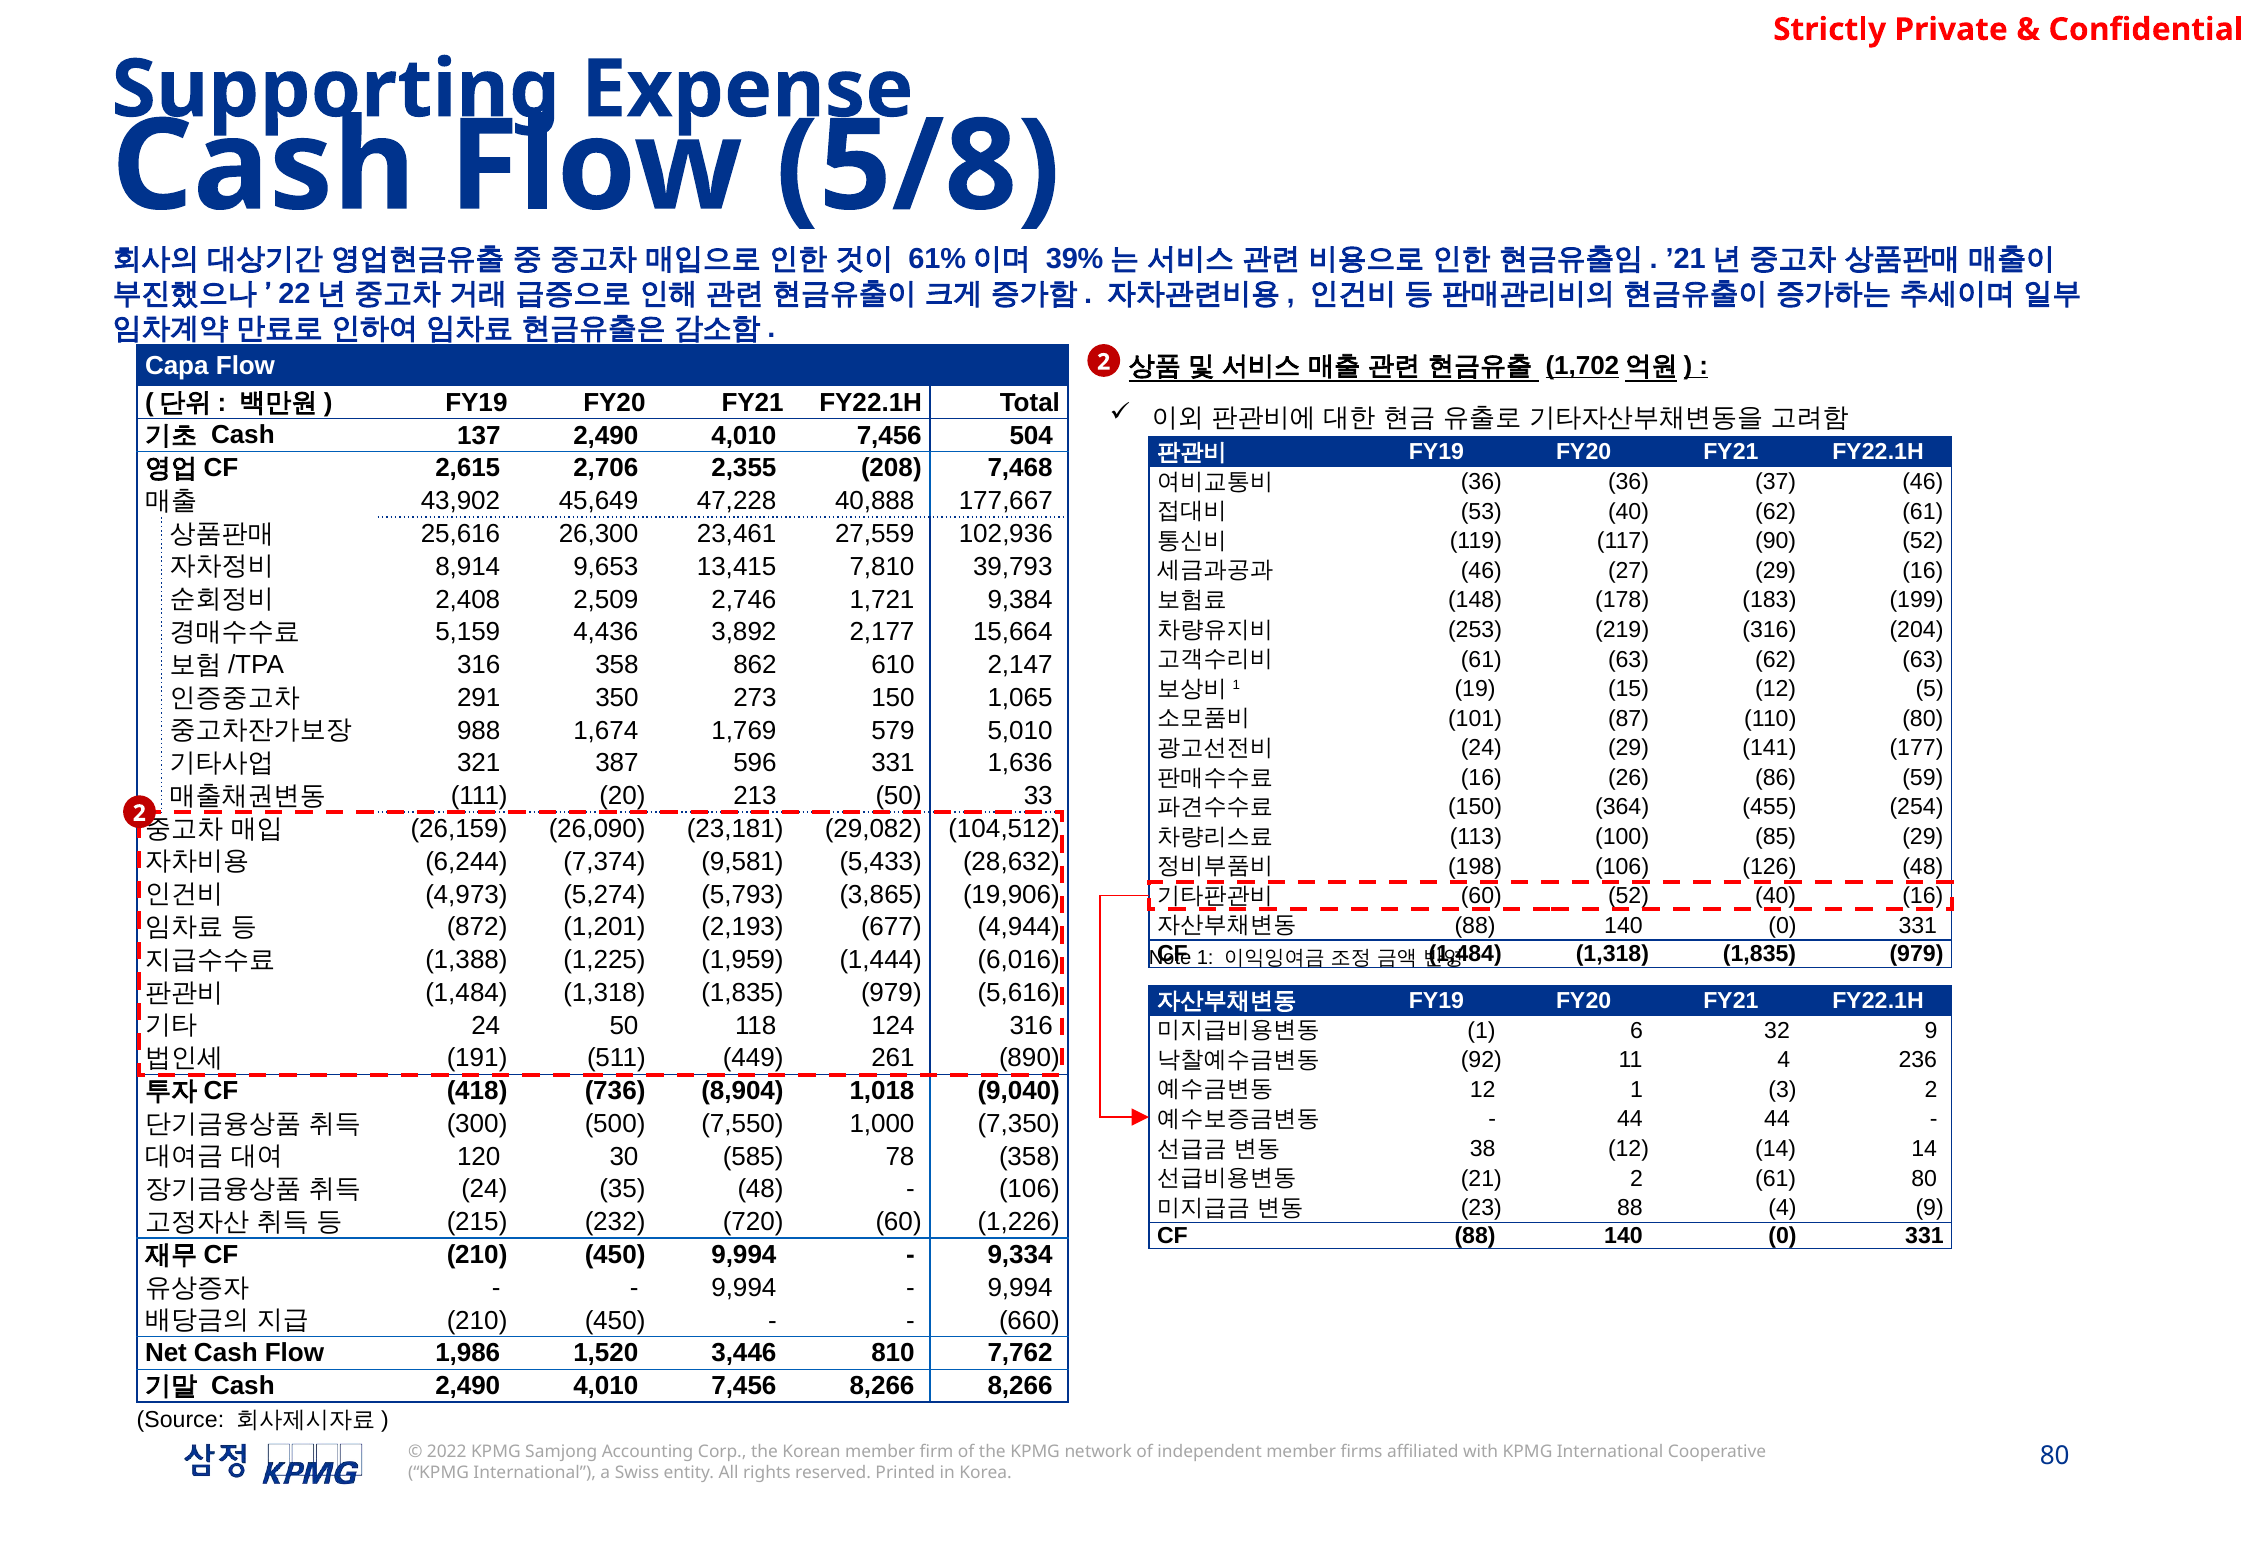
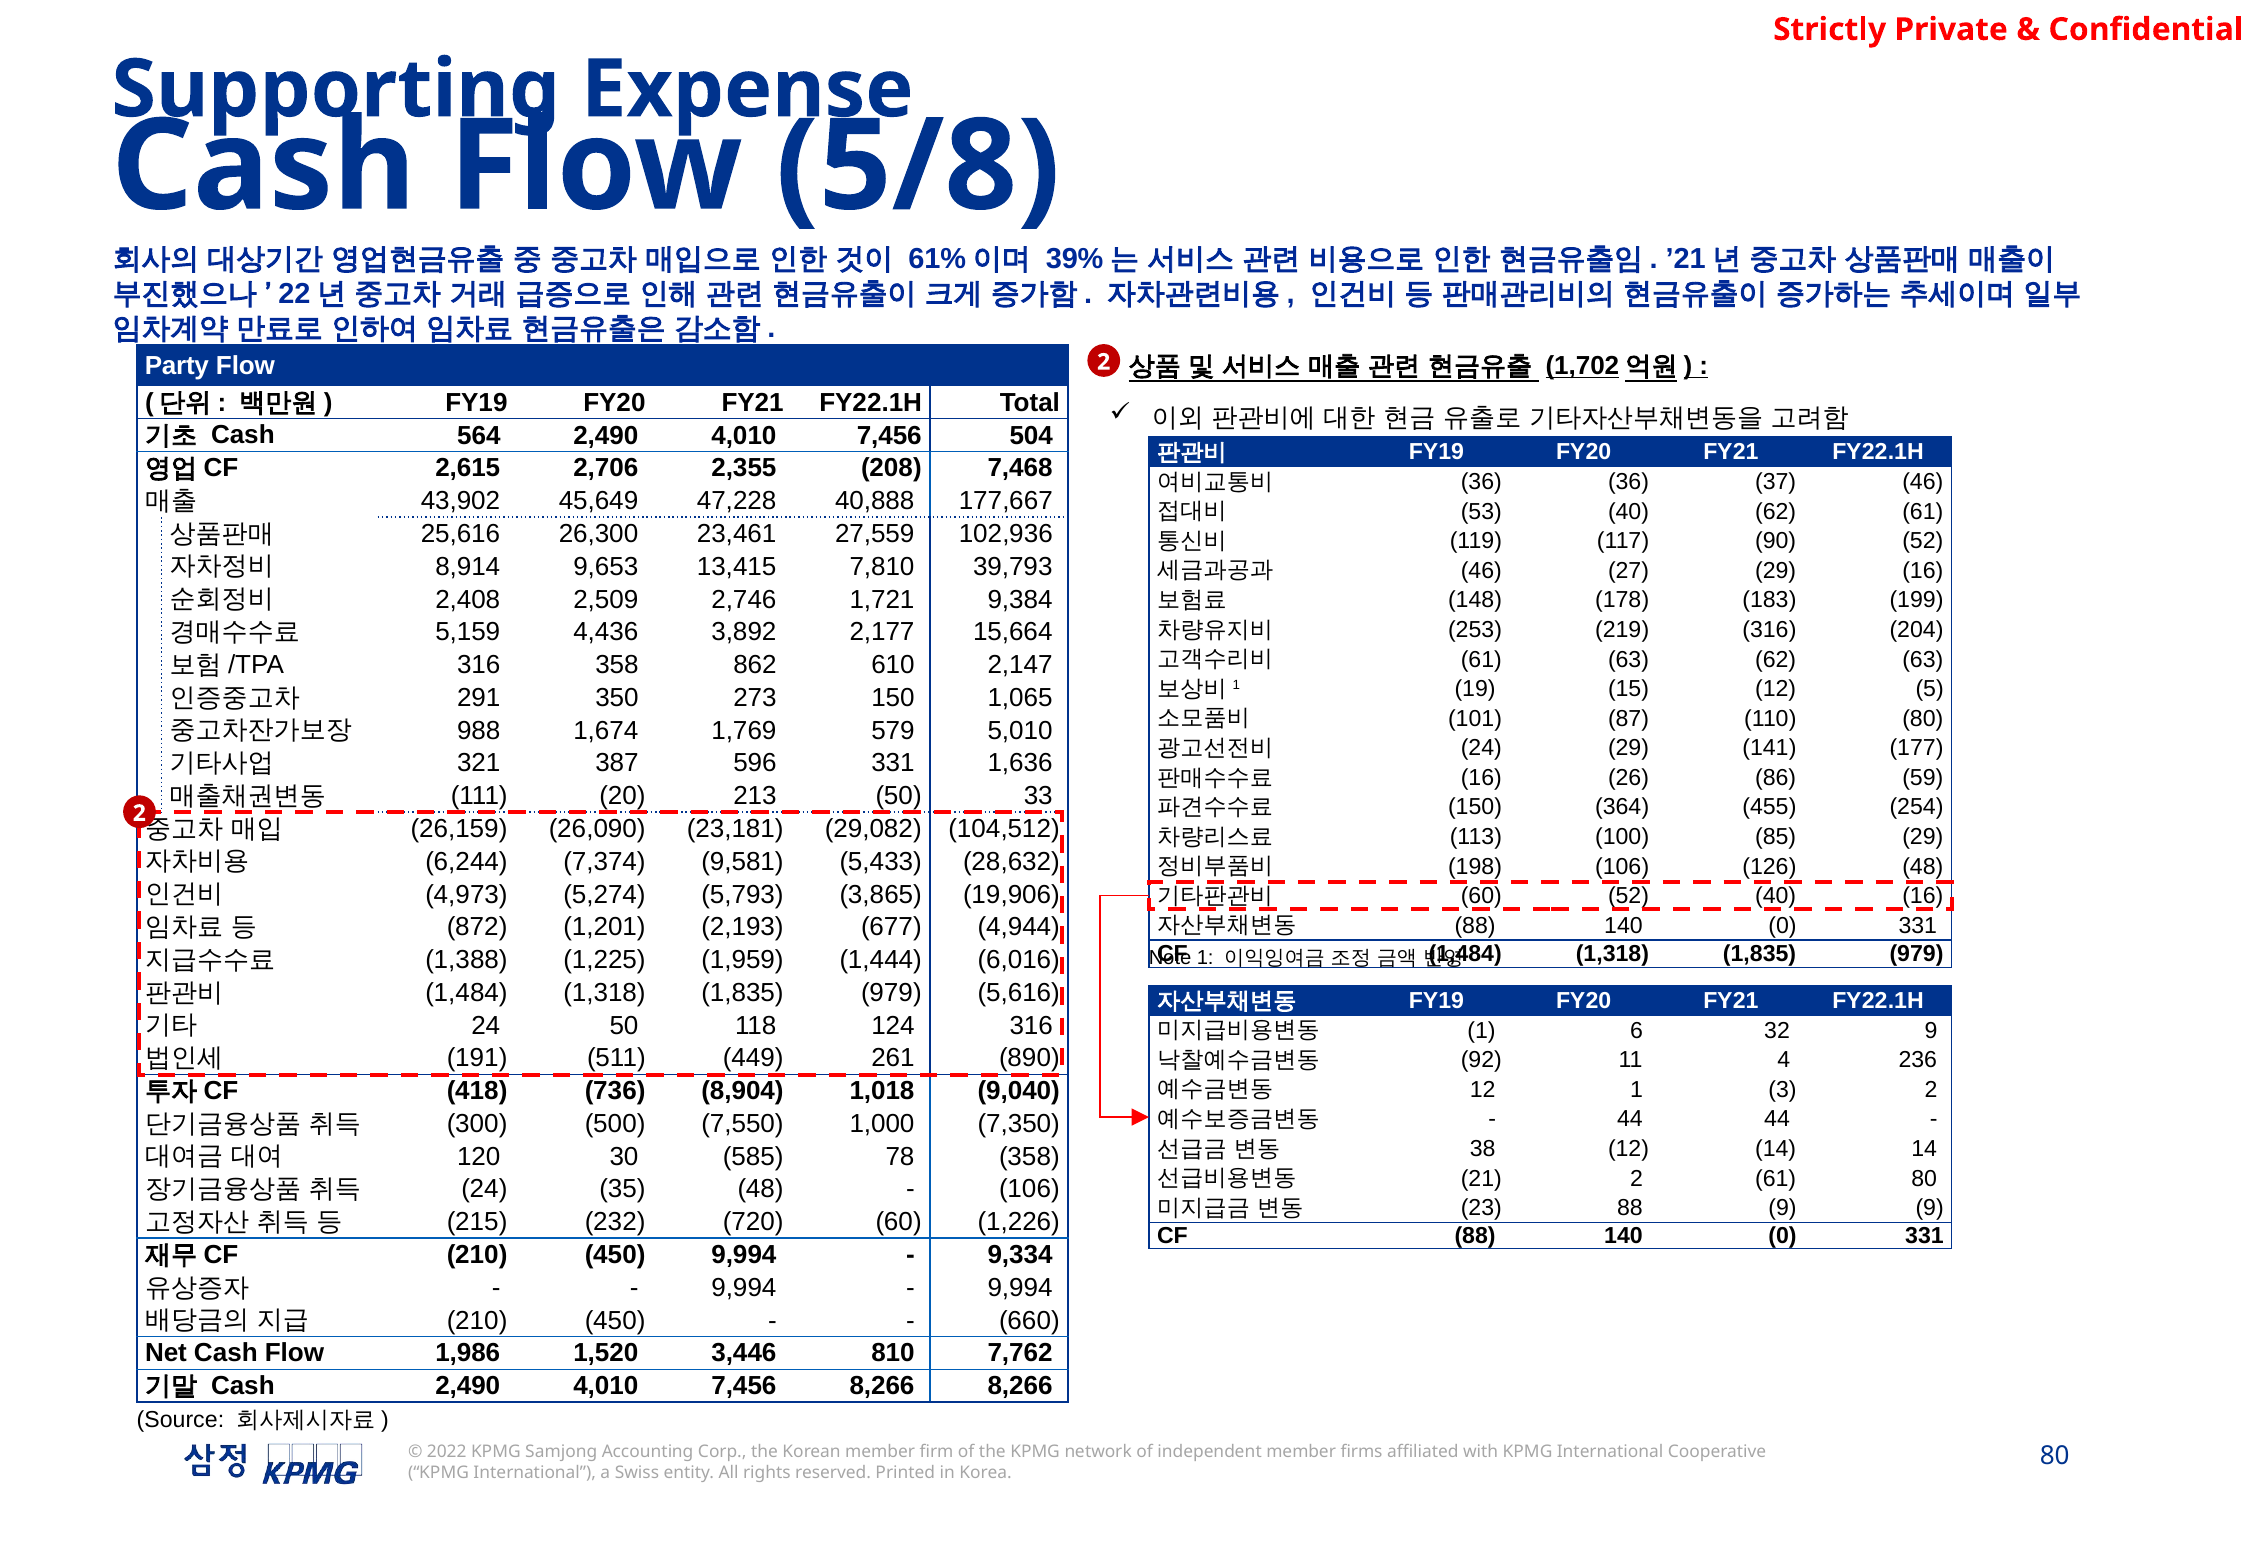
Capa: Capa -> Party (177, 366)
137: 137 -> 564 (479, 436)
88 4: 4 -> 9 (1782, 1208)
